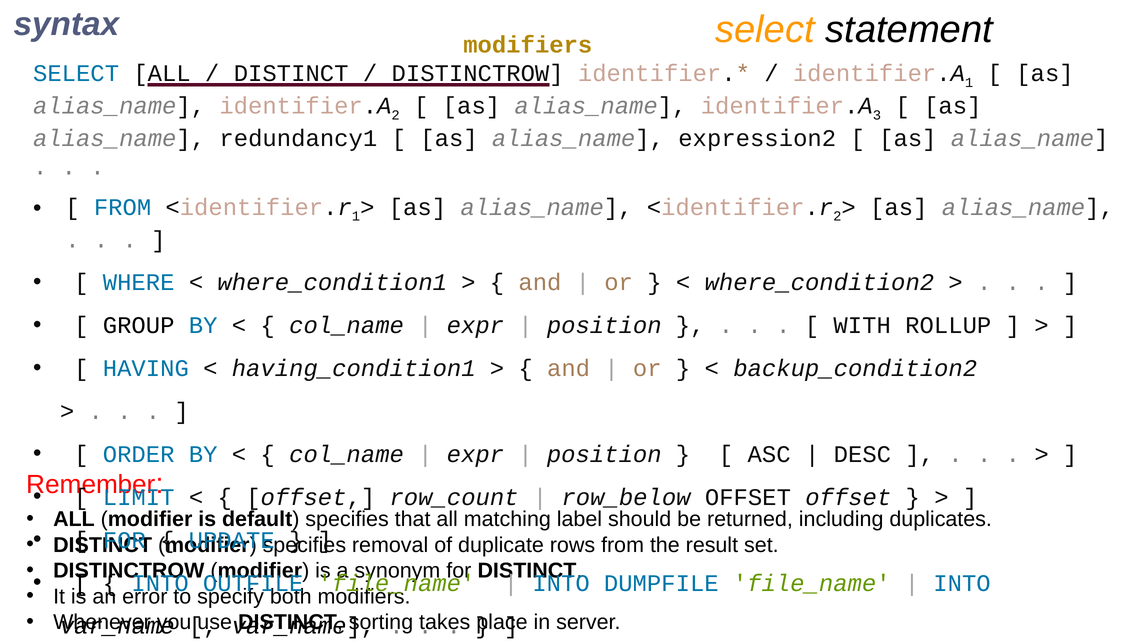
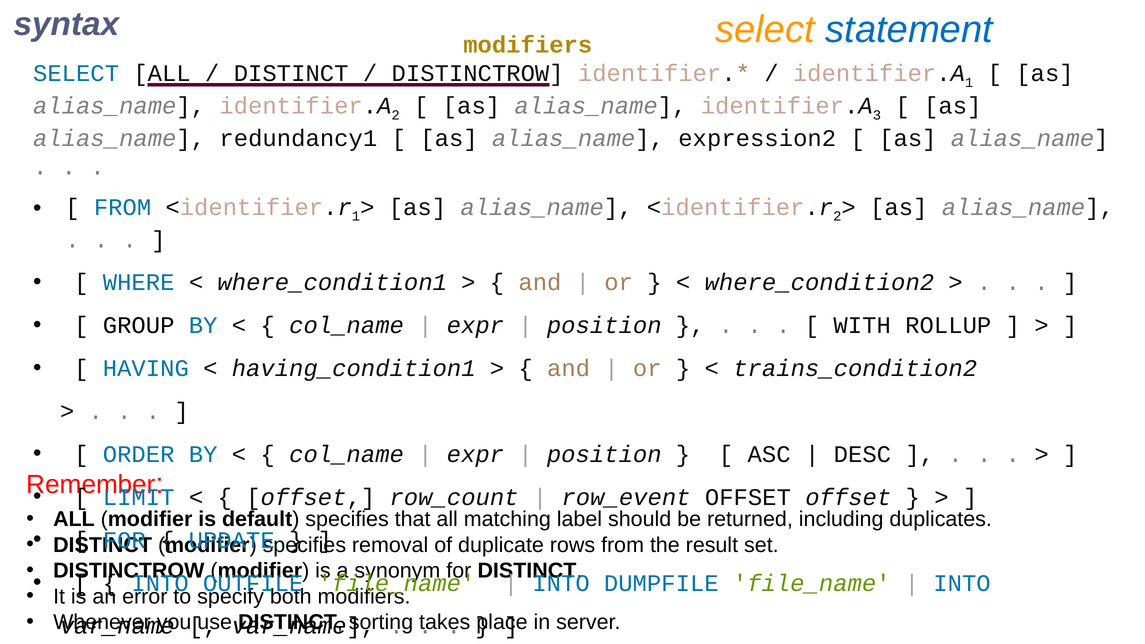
statement colour: black -> blue (909, 30)
backup_condition2: backup_condition2 -> trains_condition2 (855, 369)
row_below: row_below -> row_event (626, 497)
